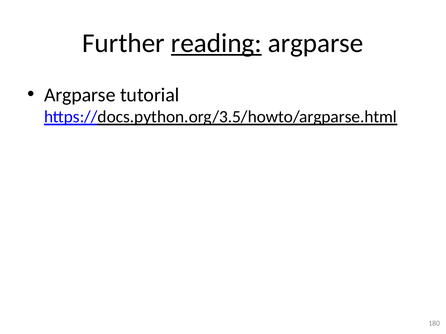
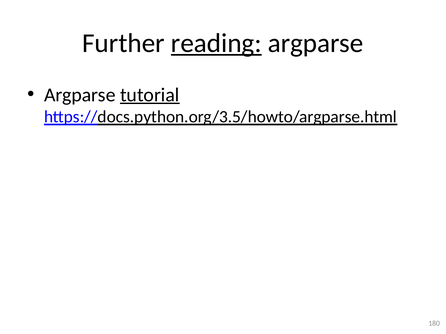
tutorial underline: none -> present (150, 95)
